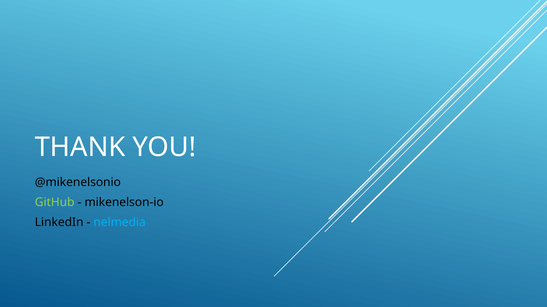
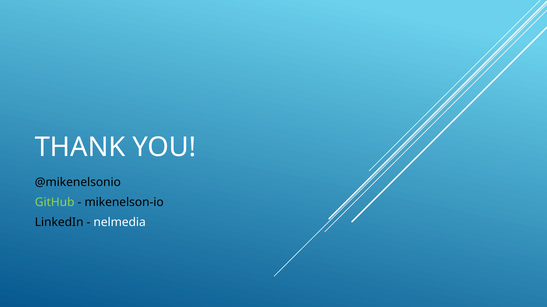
nelmedia colour: light blue -> white (120, 223)
